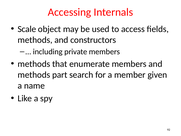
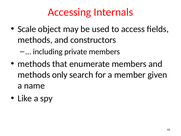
part: part -> only (60, 75)
